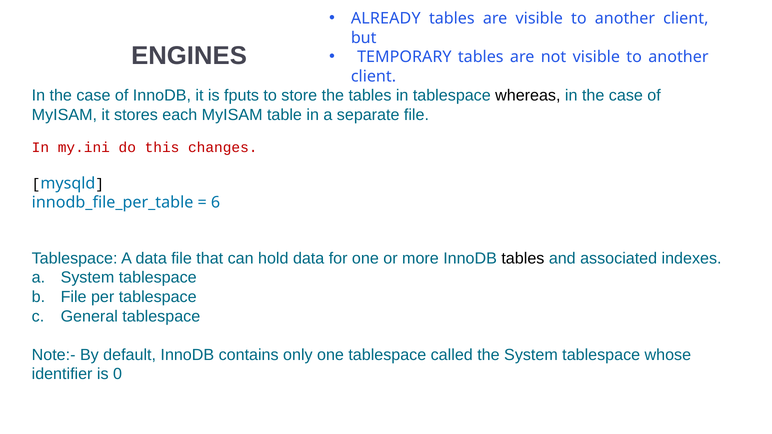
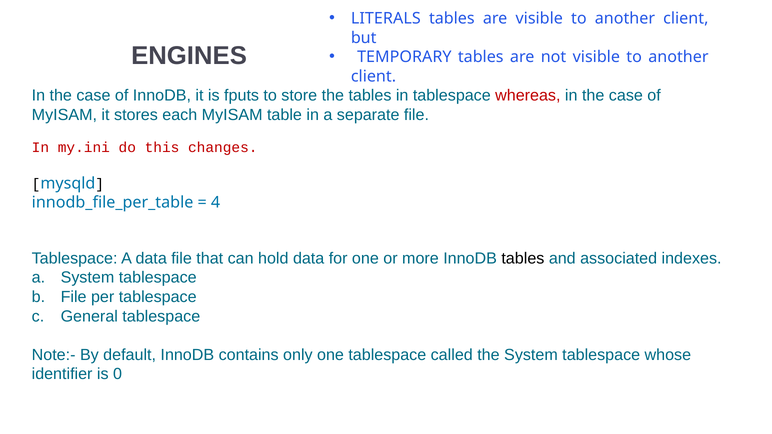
ALREADY: ALREADY -> LITERALS (386, 18)
whereas colour: black -> red (528, 96)
6: 6 -> 4 (216, 203)
